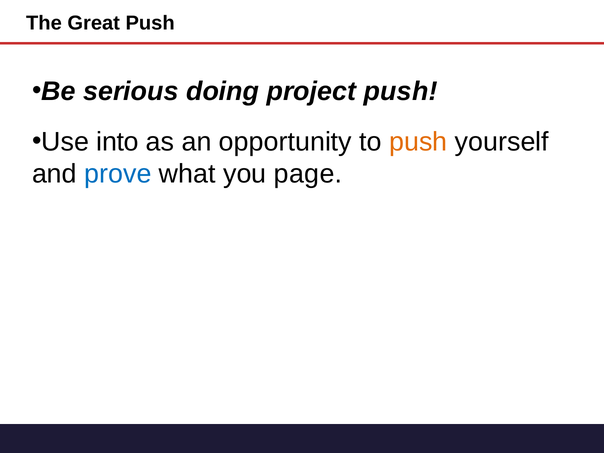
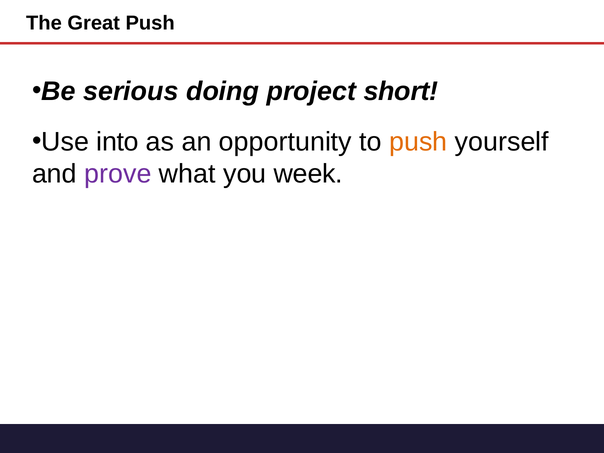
project push: push -> short (401, 91)
prove colour: blue -> purple (118, 174)
page: page -> week (308, 174)
